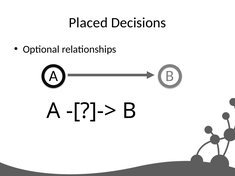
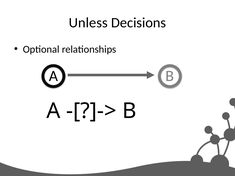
Placed: Placed -> Unless (88, 23)
